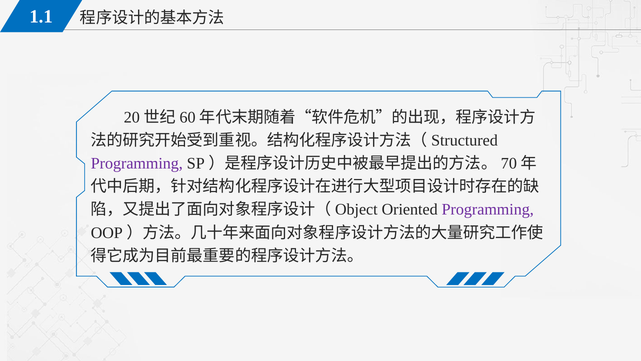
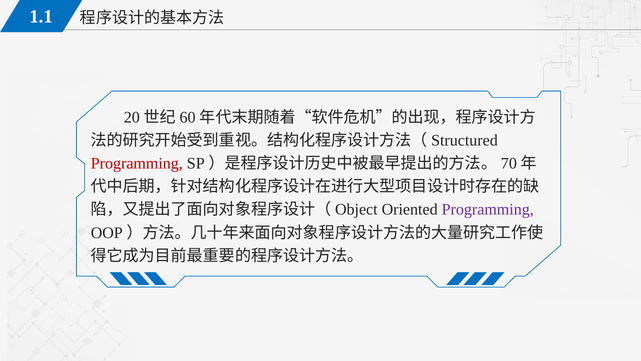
Programming colour: purple -> red (137, 163)
